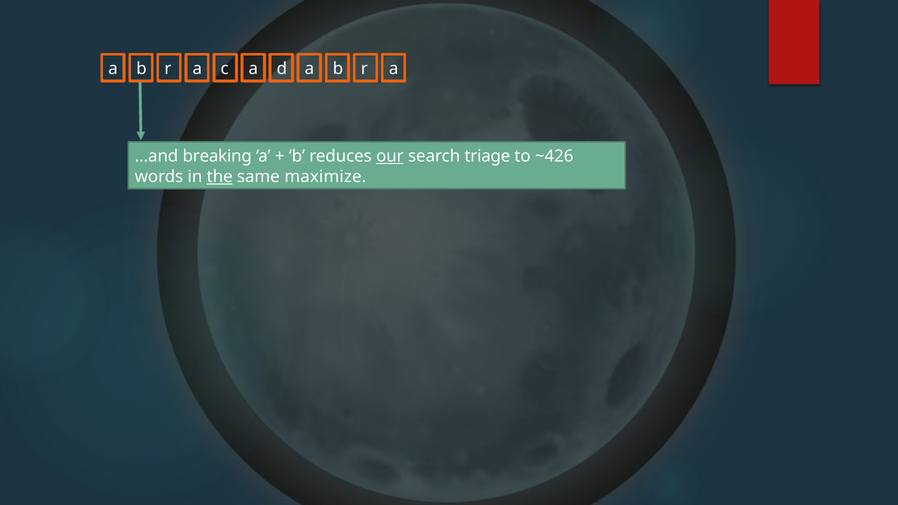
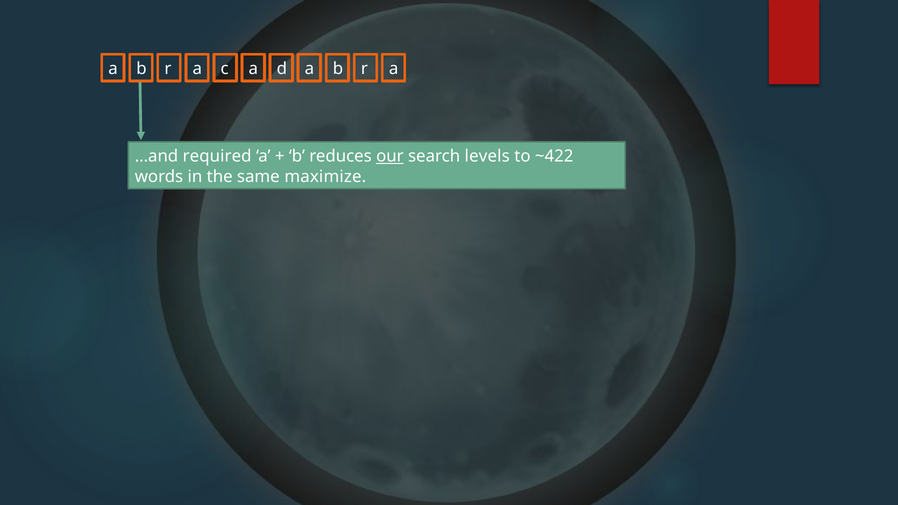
breaking: breaking -> required (217, 156)
triage: triage -> levels (487, 156)
~426: ~426 -> ~422 (554, 156)
the underline: present -> none (220, 177)
